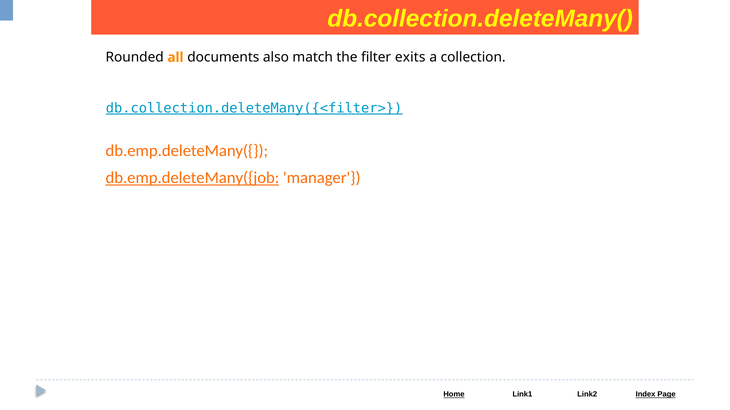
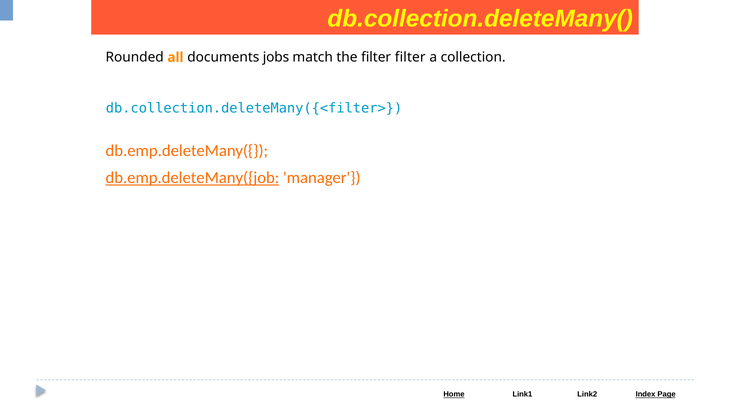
also: also -> jobs (276, 57)
filter exits: exits -> filter (410, 57)
db.collection.deleteMany({<filter> underline: present -> none (254, 108)
